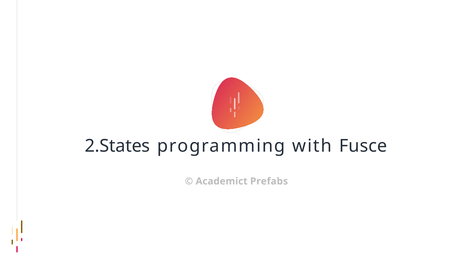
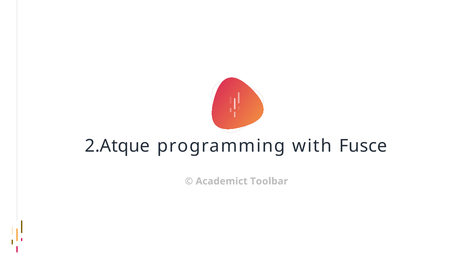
2.States: 2.States -> 2.Atque (117, 146)
Prefabs: Prefabs -> Toolbar (269, 181)
